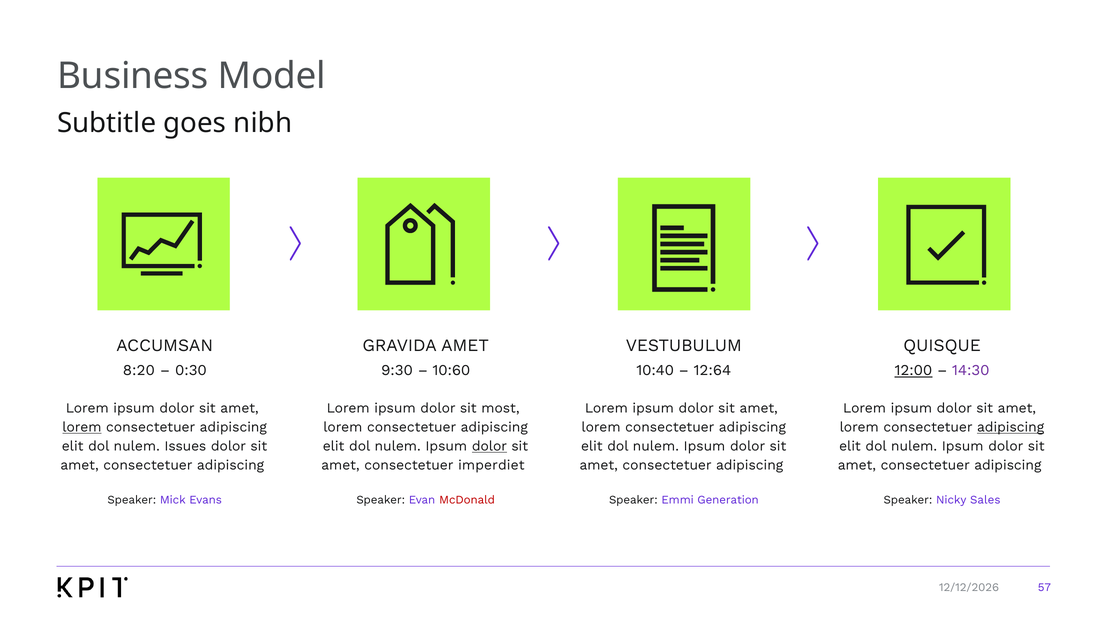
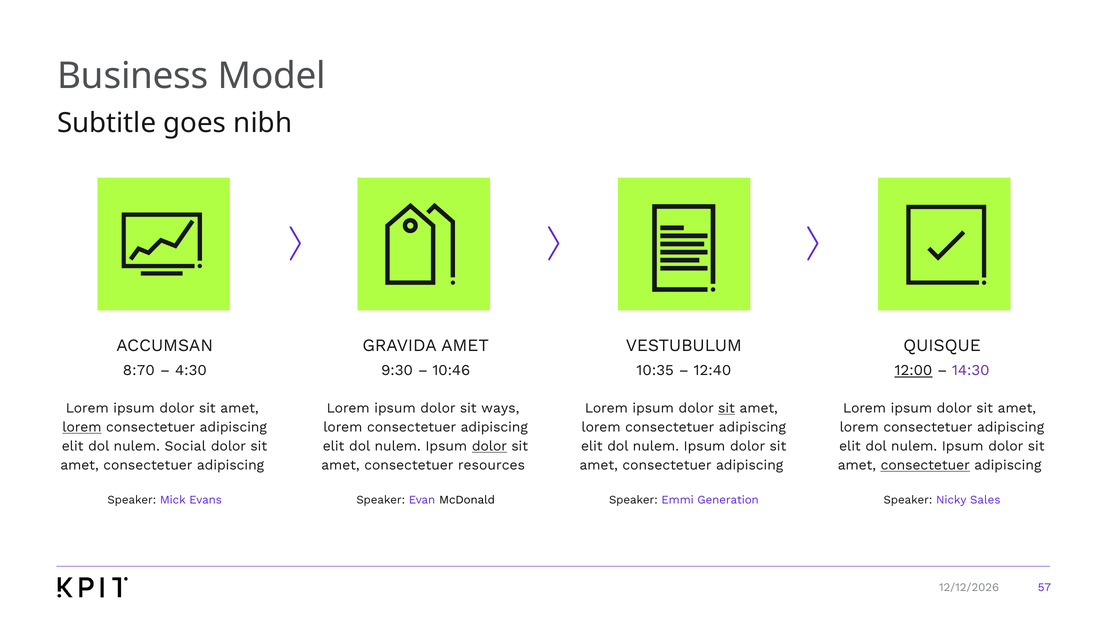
8:20: 8:20 -> 8:70 (139, 370)
0:30: 0:30 -> 4:30 (191, 370)
10:60: 10:60 -> 10:46 (451, 370)
10:40: 10:40 -> 10:35 (655, 370)
12:64: 12:64 -> 12:40 (712, 370)
most: most -> ways (500, 408)
sit underline: none -> present (726, 408)
adipiscing underline: present -> none (1011, 427)
Issues: Issues -> Social (185, 446)
imperdiet: imperdiet -> resources (491, 465)
consectetuer underline: none -> present (925, 465)
McDonald colour: red -> black (467, 499)
